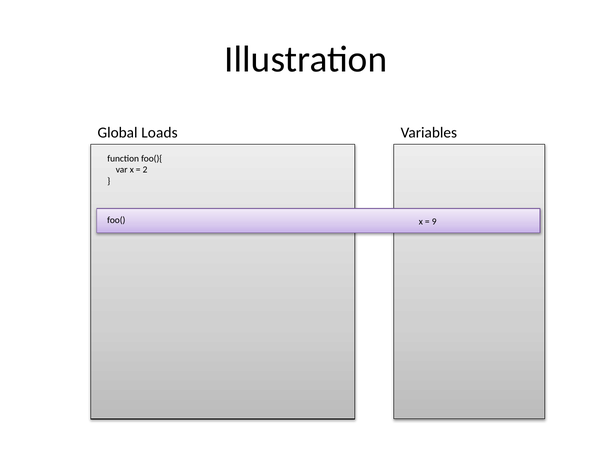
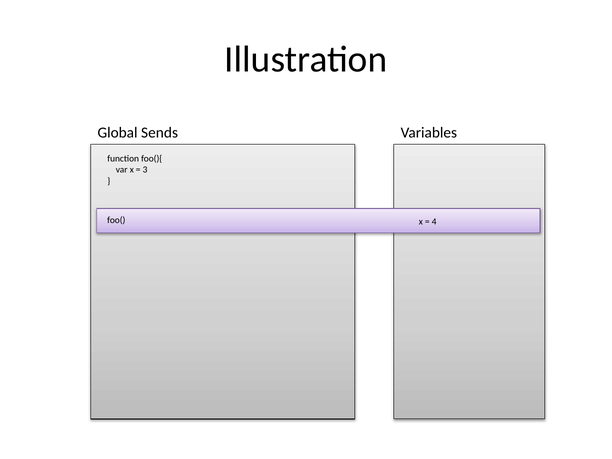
Loads: Loads -> Sends (160, 133)
2: 2 -> 3 (145, 170)
9: 9 -> 4 (434, 221)
